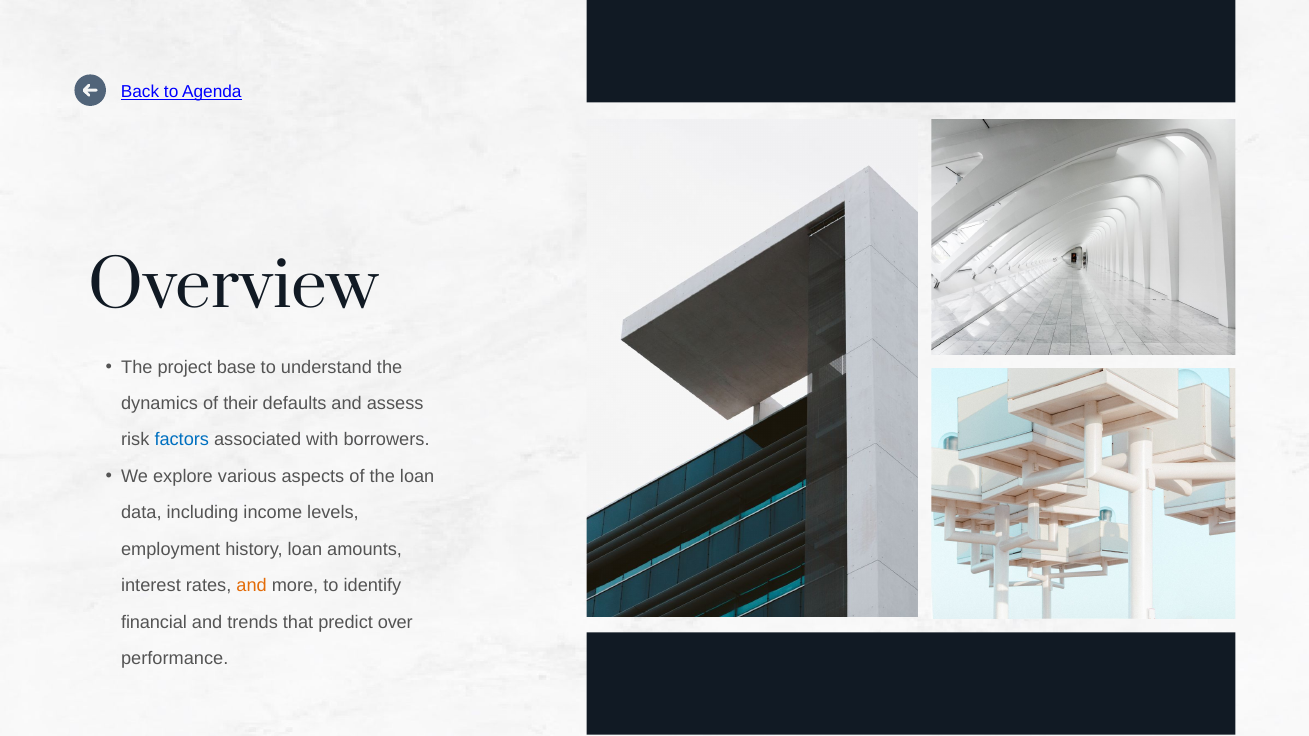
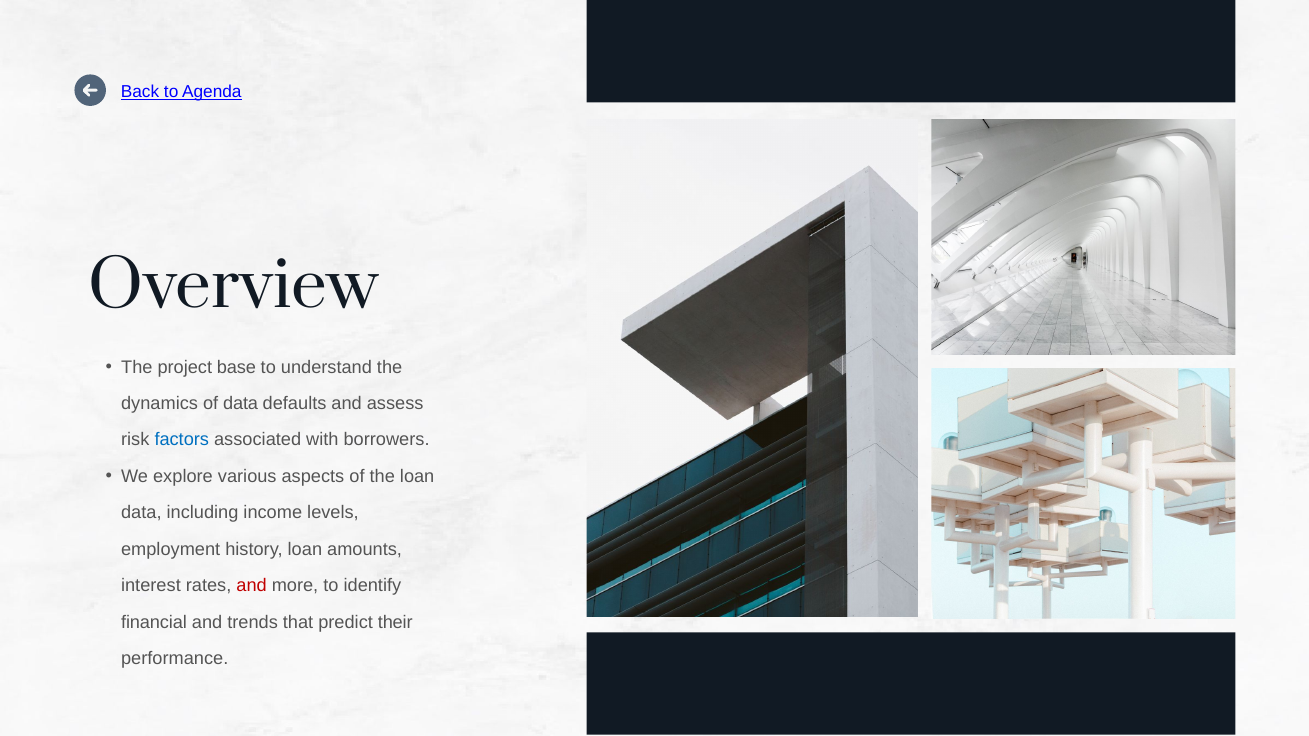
of their: their -> data (241, 404)
and colour: orange -> red (252, 586)
over: over -> their (395, 622)
